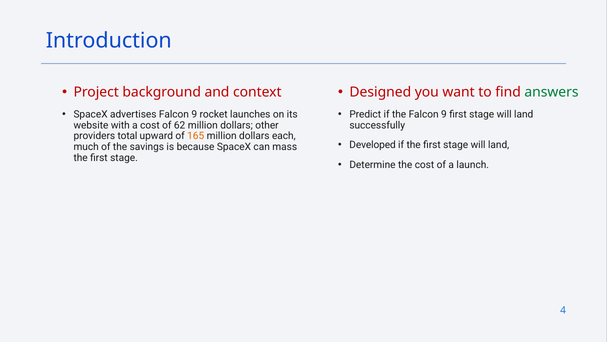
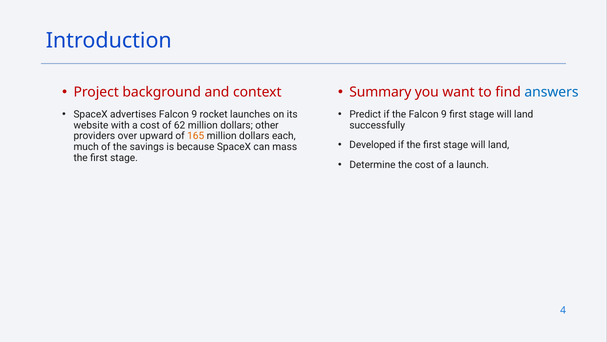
Designed: Designed -> Summary (380, 92)
answers colour: green -> blue (551, 92)
total: total -> over (127, 136)
